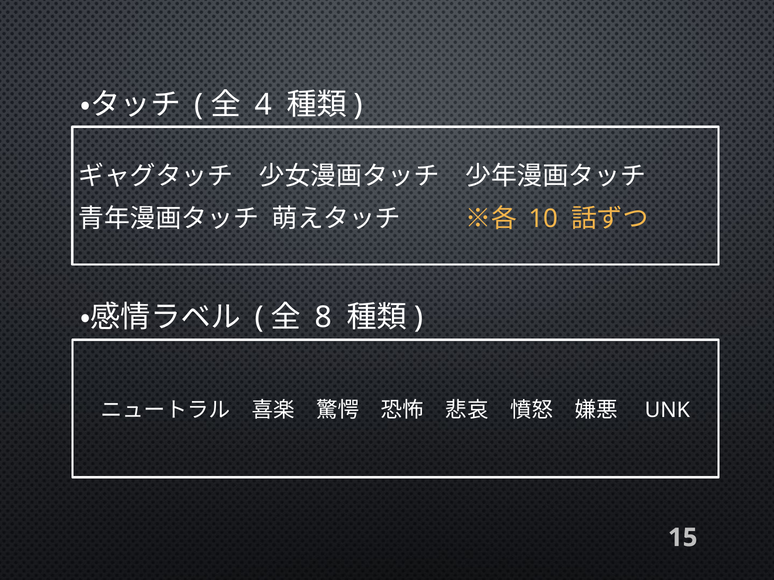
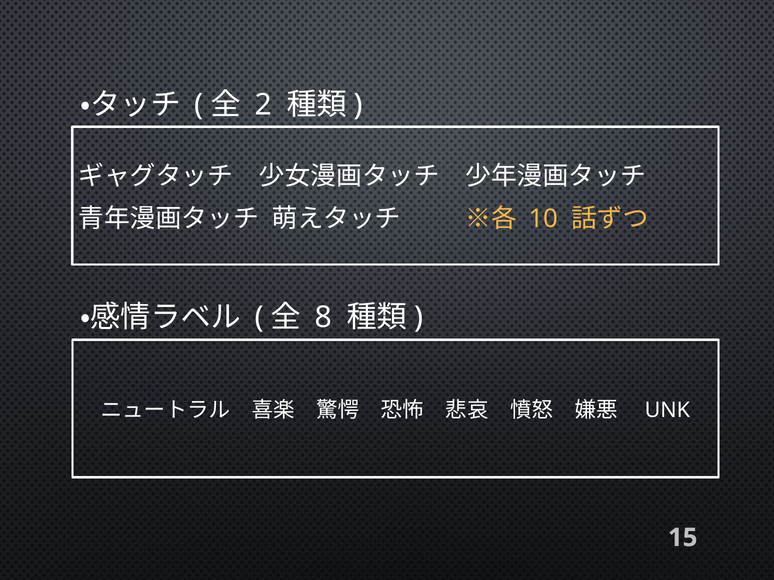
4: 4 -> 2 (263, 105)
